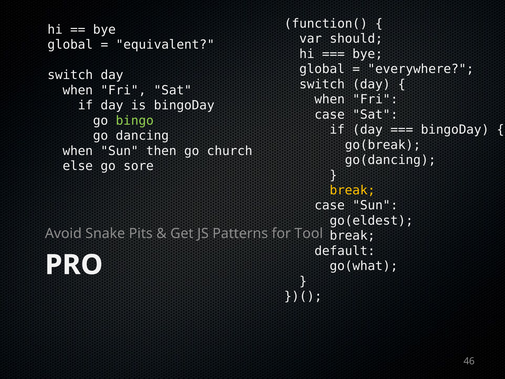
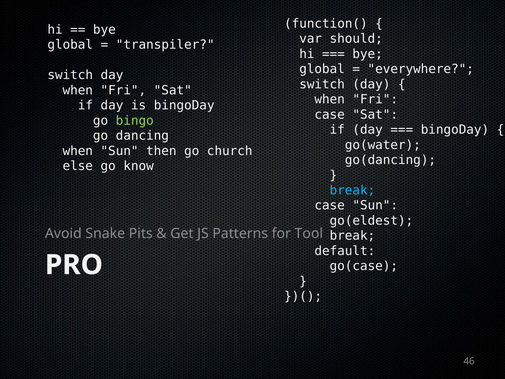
equivalent: equivalent -> transpiler (165, 45)
go(break: go(break -> go(water (383, 145)
sore: sore -> know (139, 166)
break colour: yellow -> light blue (352, 190)
go(what: go(what -> go(case (364, 266)
